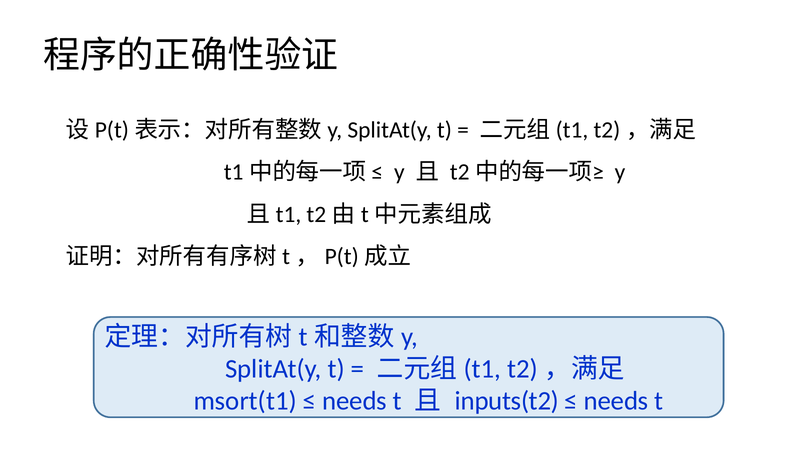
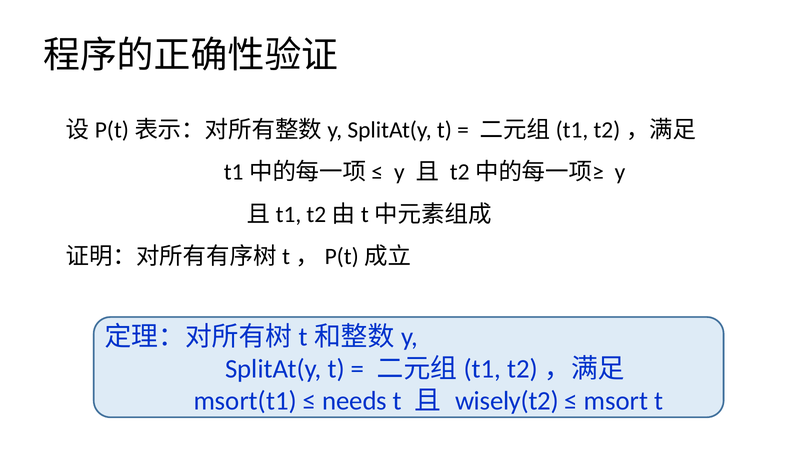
inputs(t2: inputs(t2 -> wisely(t2 (507, 401)
needs: needs -> msort (616, 401)
